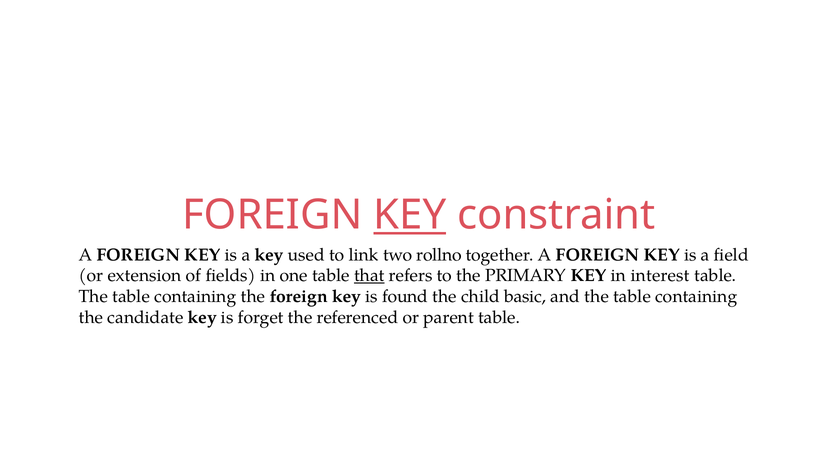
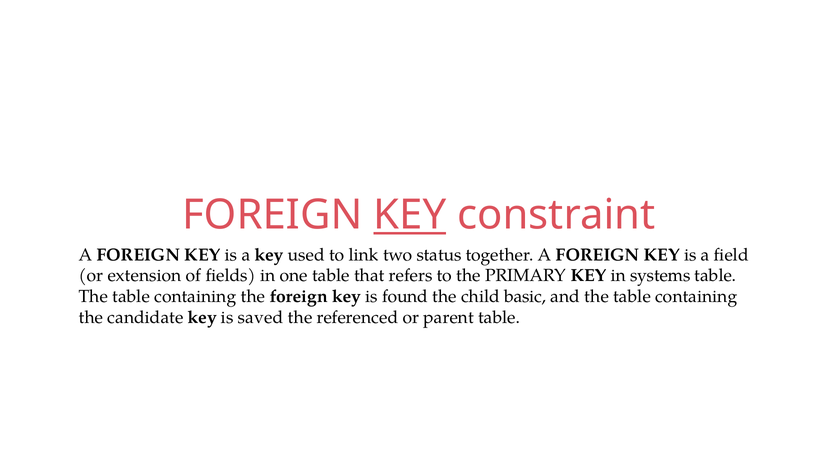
rollno: rollno -> status (439, 255)
that underline: present -> none (369, 276)
interest: interest -> systems (660, 276)
forget: forget -> saved (261, 318)
